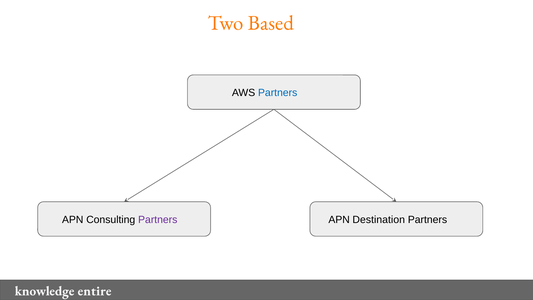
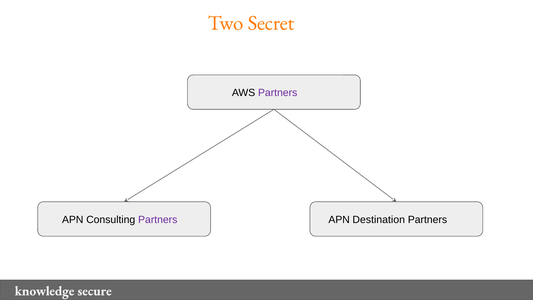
Based: Based -> Secret (271, 23)
Partners colour: blue -> purple (278, 93)
entire: entire -> secure (95, 291)
